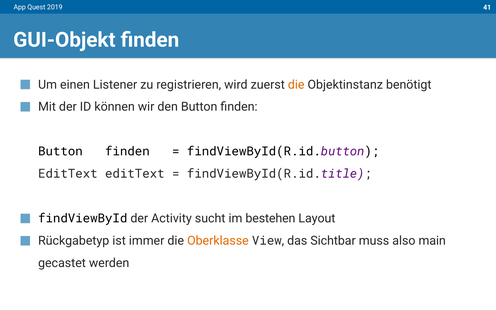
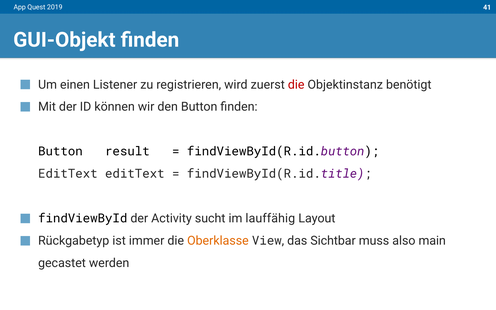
die colour: orange -> red (296, 85)
finden: finden -> result (127, 152)
bestehen: bestehen -> lauffähig (270, 219)
